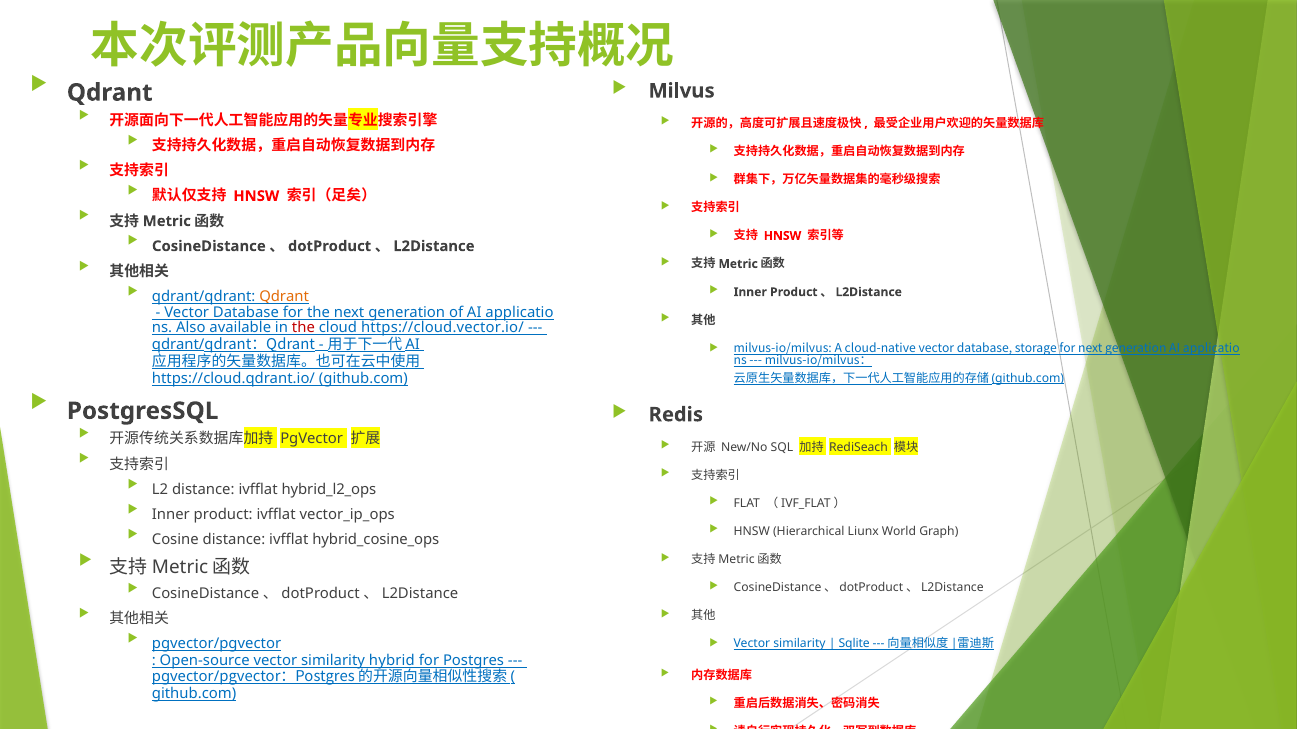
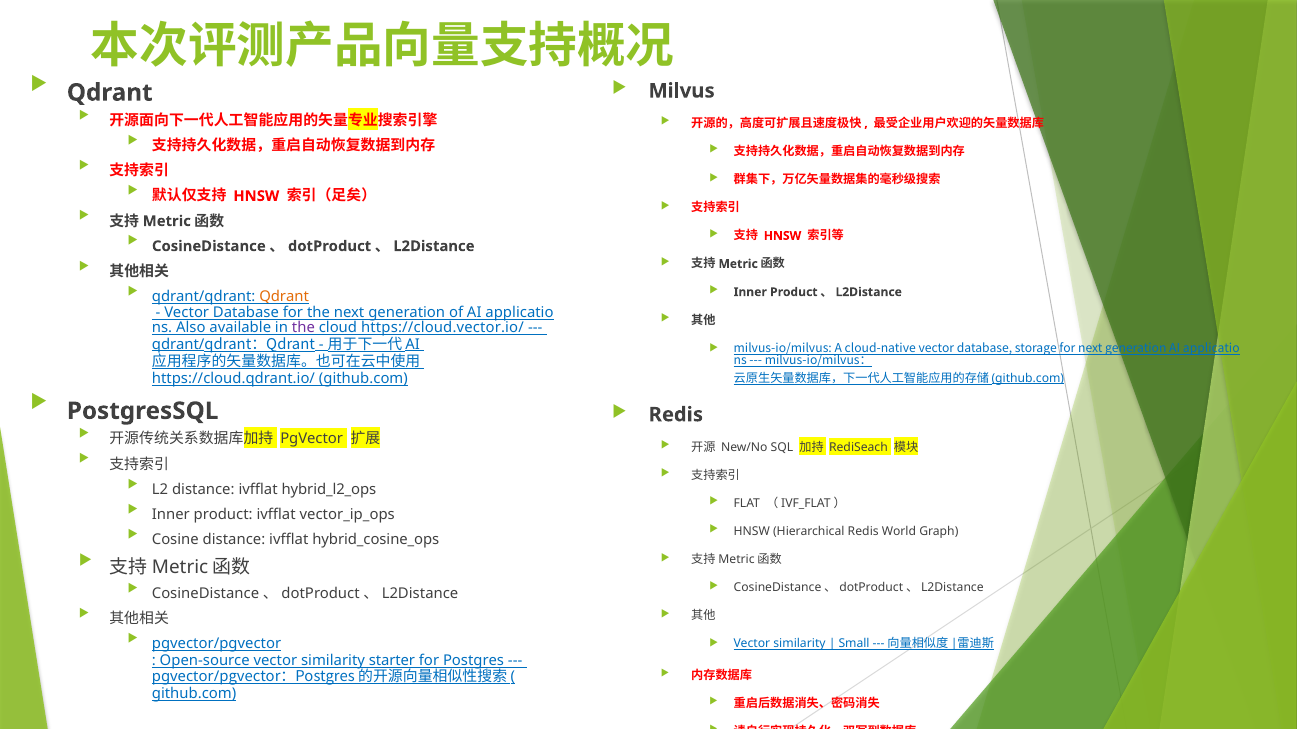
the colour: red -> purple (303, 328)
Hierarchical Liunx: Liunx -> Redis (863, 532)
Sqlite: Sqlite -> Small (854, 644)
hybrid: hybrid -> starter (392, 661)
